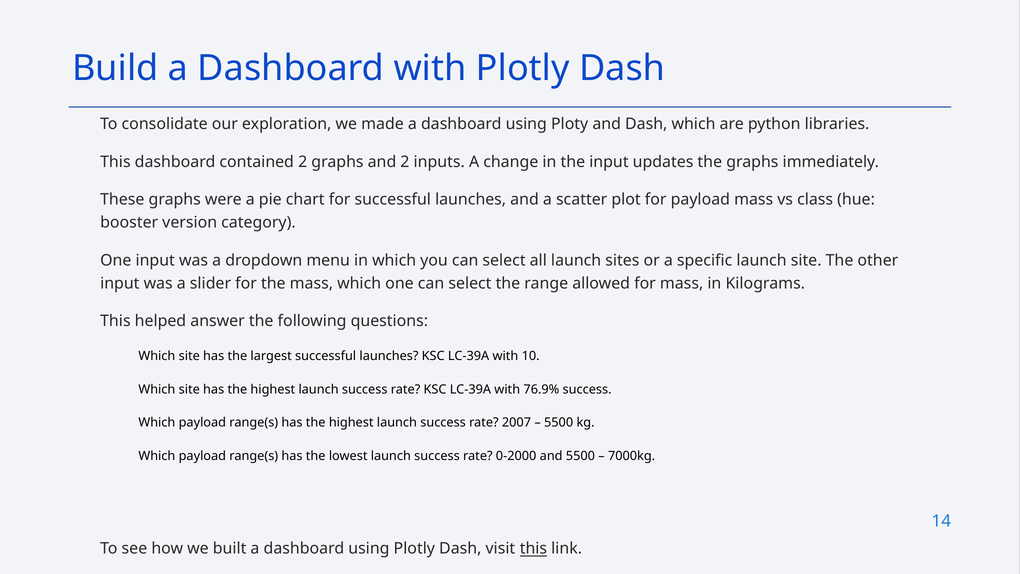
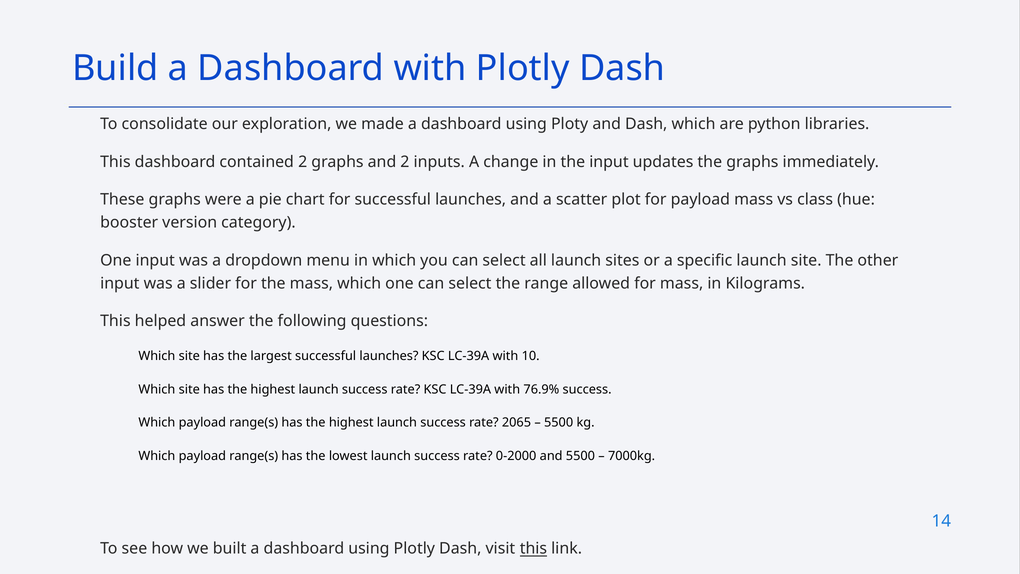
2007: 2007 -> 2065 (516, 422)
